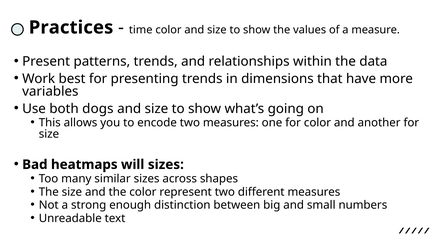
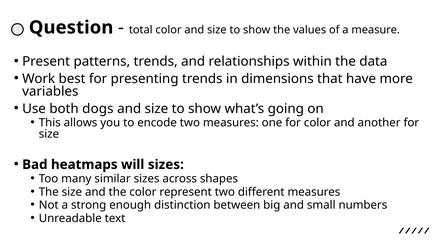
Practices: Practices -> Question (71, 28)
time: time -> total (141, 30)
